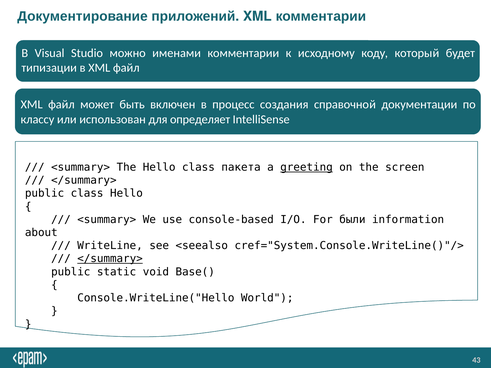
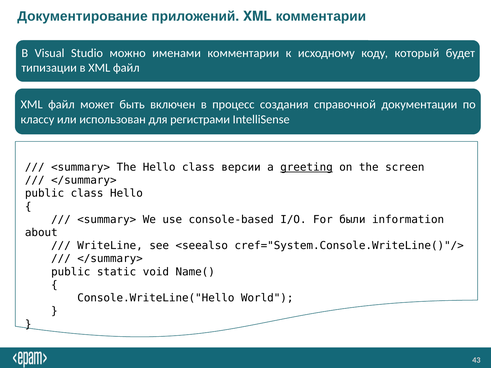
определяет: определяет -> регистрами (200, 119)
пакета: пакета -> версии (241, 167)
</summary> underline: present -> none (110, 259)
Base(: Base( -> Name( (195, 272)
